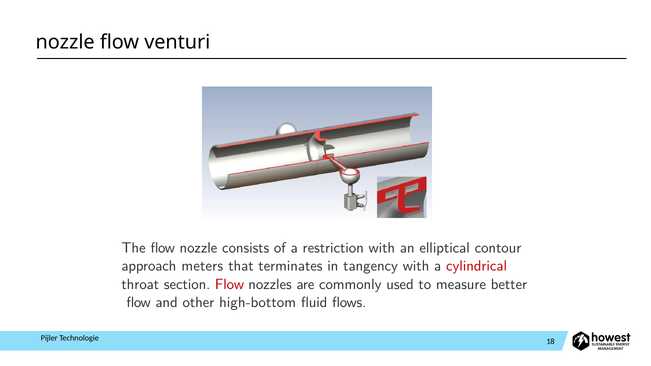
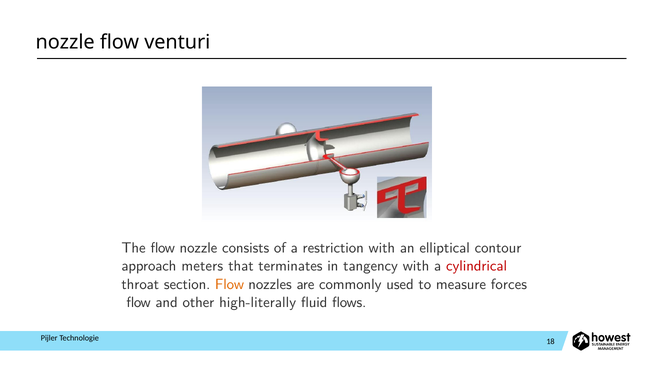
Flow colour: red -> orange (229, 284)
better: better -> forces (509, 284)
high-bottom: high-bottom -> high-literally (258, 302)
